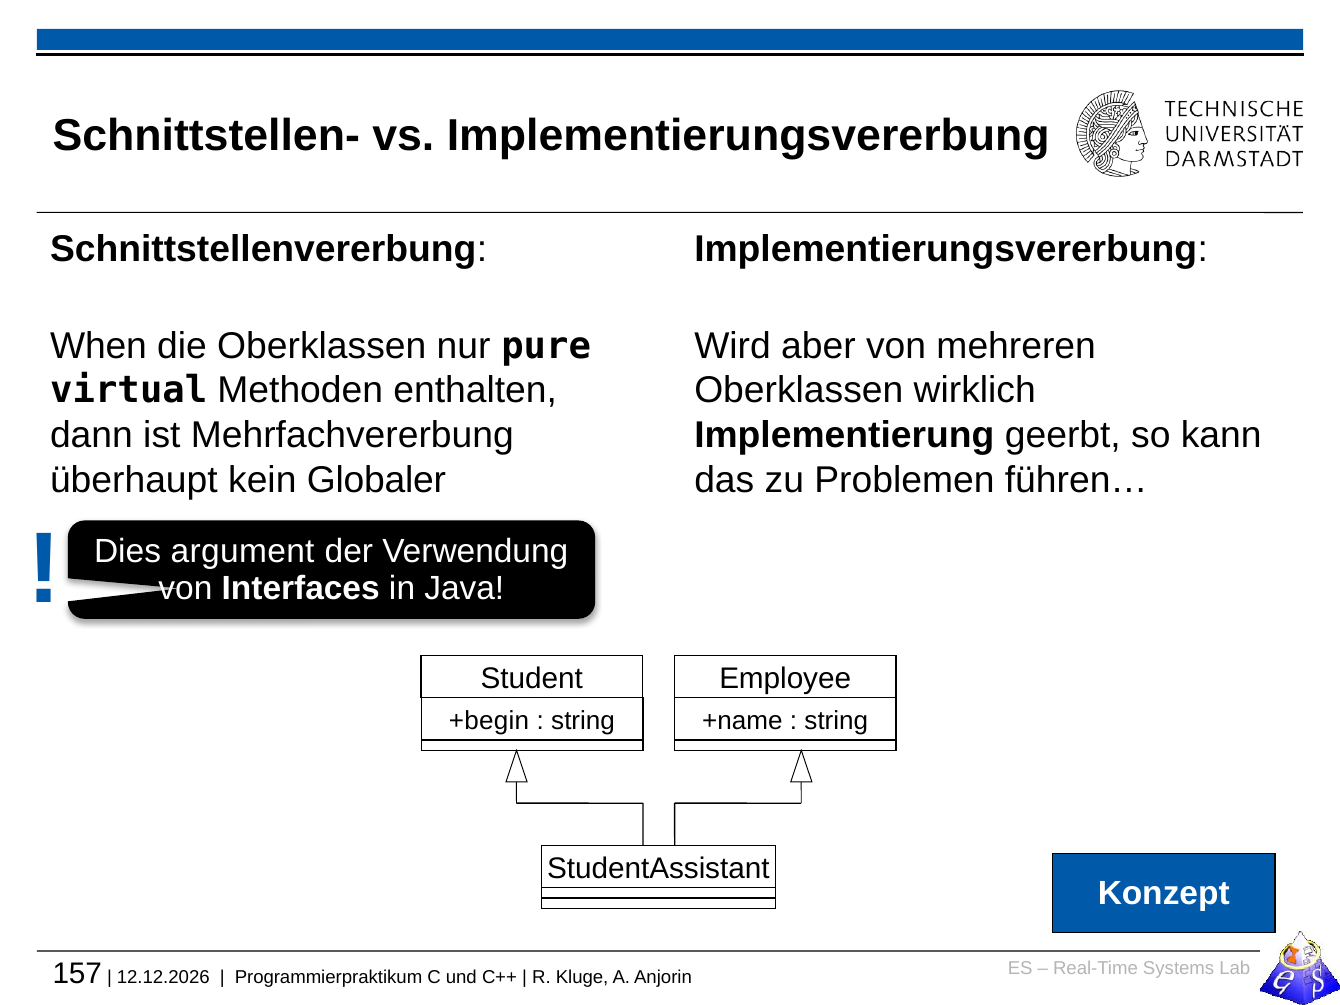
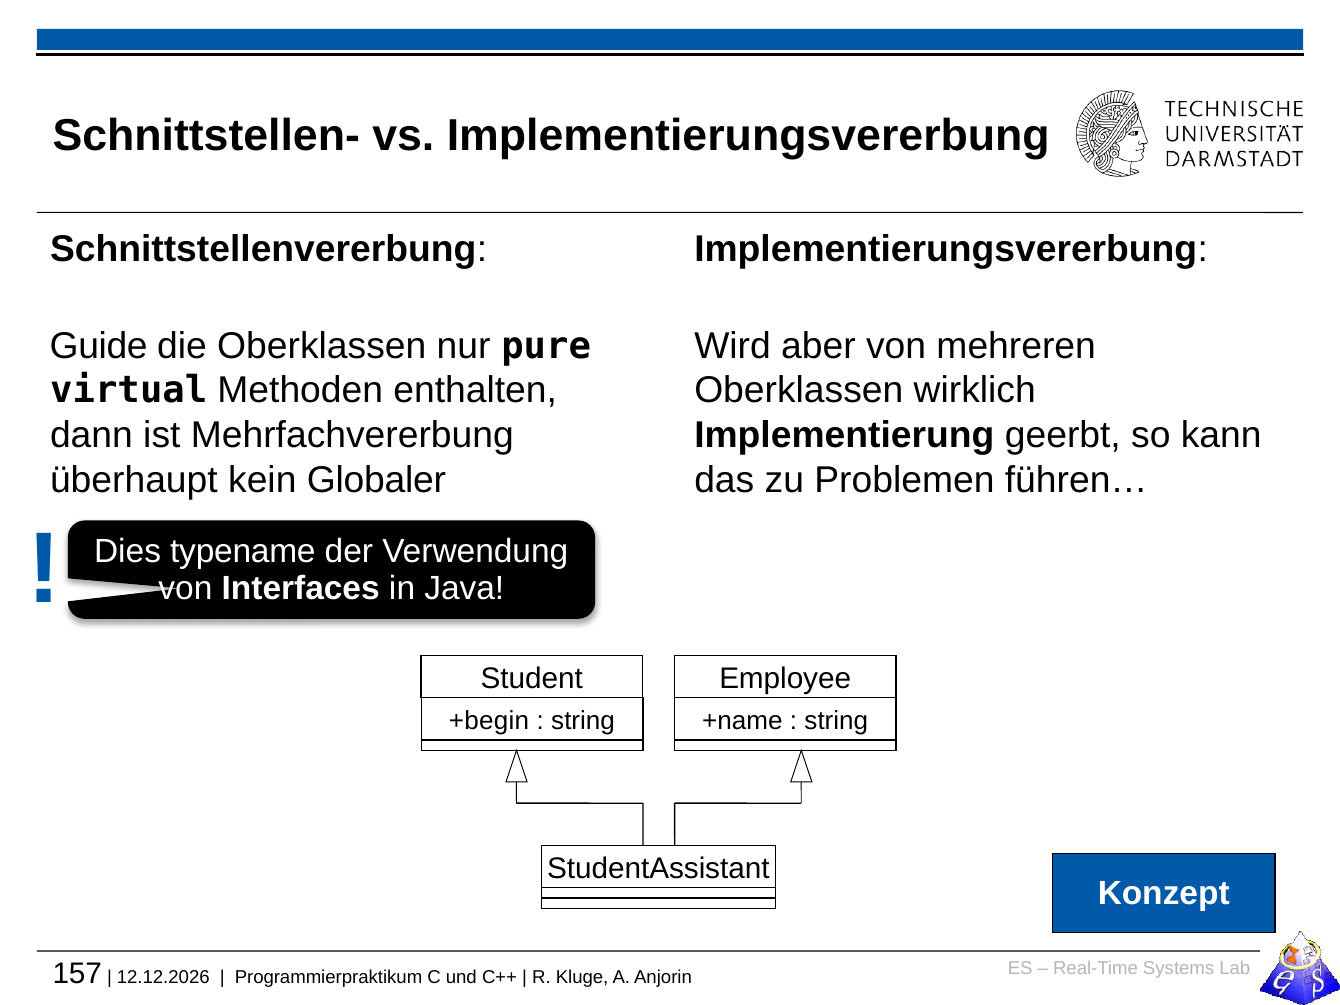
When: When -> Guide (99, 346)
argument: argument -> typename (243, 551)
